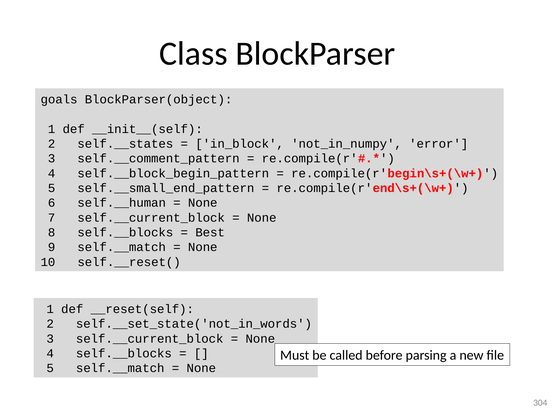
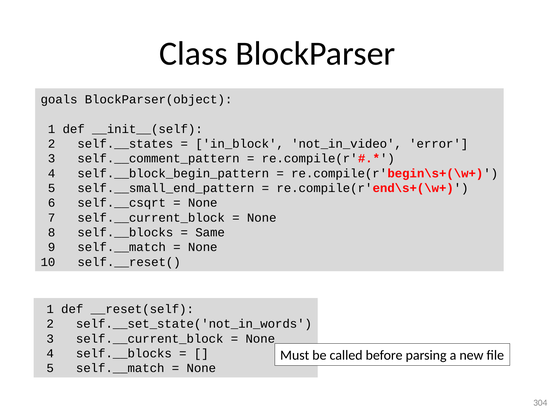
not_in_numpy: not_in_numpy -> not_in_video (347, 144)
self.__human: self.__human -> self.__csqrt (122, 203)
Best: Best -> Same (210, 233)
